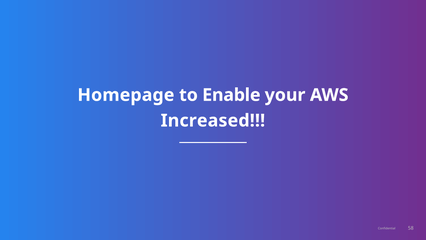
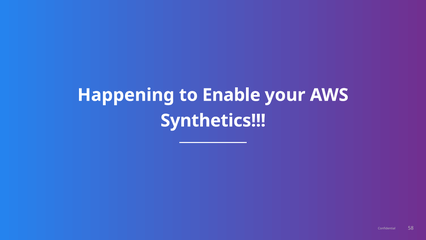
Homepage: Homepage -> Happening (126, 95)
Increased: Increased -> Synthetics (213, 120)
